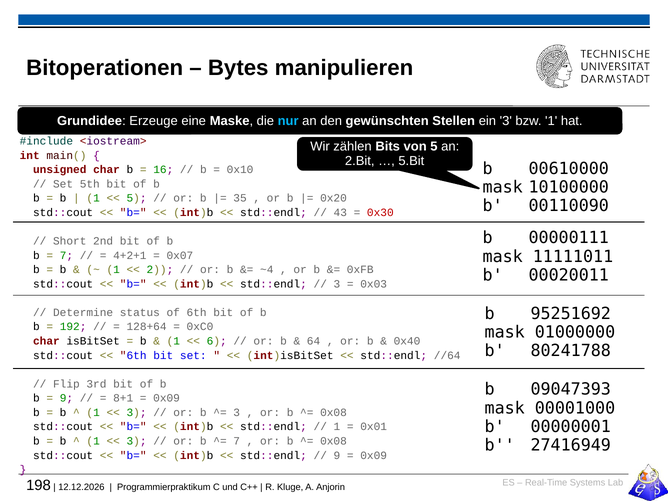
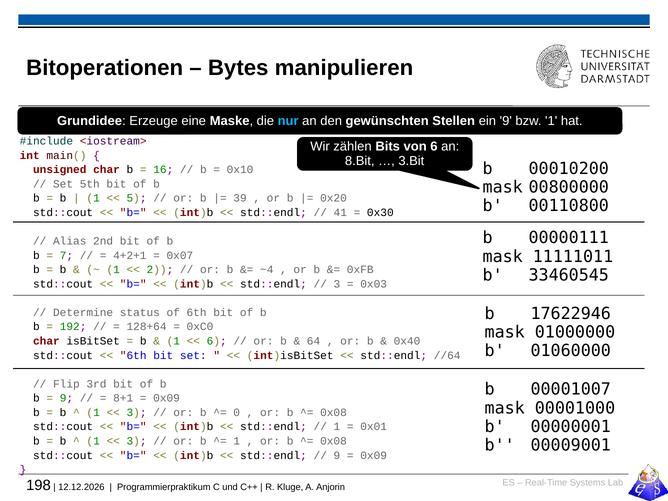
ein 3: 3 -> 9 (506, 121)
von 5: 5 -> 6 (434, 147)
2.Bit: 2.Bit -> 8.Bit (360, 161)
5.Bit: 5.Bit -> 3.Bit (411, 161)
00610000: 00610000 -> 00010200 (569, 169)
10100000: 10100000 -> 00800000 (569, 187)
35: 35 -> 39 (240, 198)
00110090: 00110090 -> 00110800 (569, 206)
43: 43 -> 41 (340, 213)
0x30 colour: red -> black (380, 213)
Short: Short -> Alias (70, 241)
00020011: 00020011 -> 33460545 (569, 275)
95251692: 95251692 -> 17622946 (571, 314)
80241788: 80241788 -> 01060000 (571, 351)
09047393: 09047393 -> 00001007 (571, 389)
3: 3 -> 0 (237, 412)
7: 7 -> 1 (237, 441)
27416949: 27416949 -> 00009001 (571, 445)
